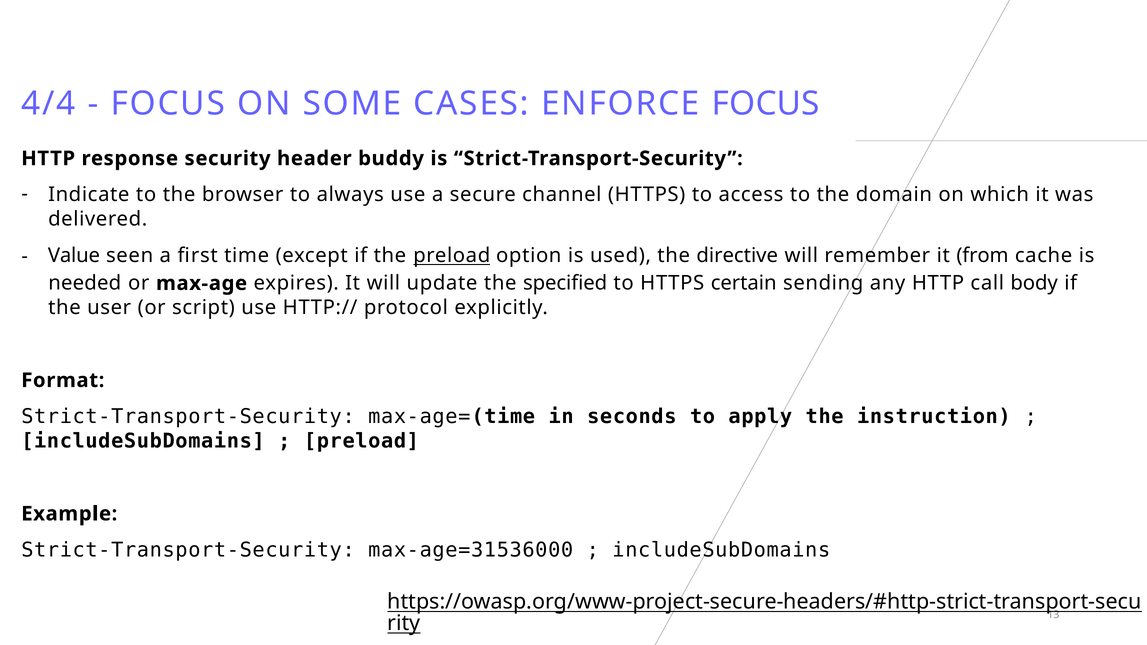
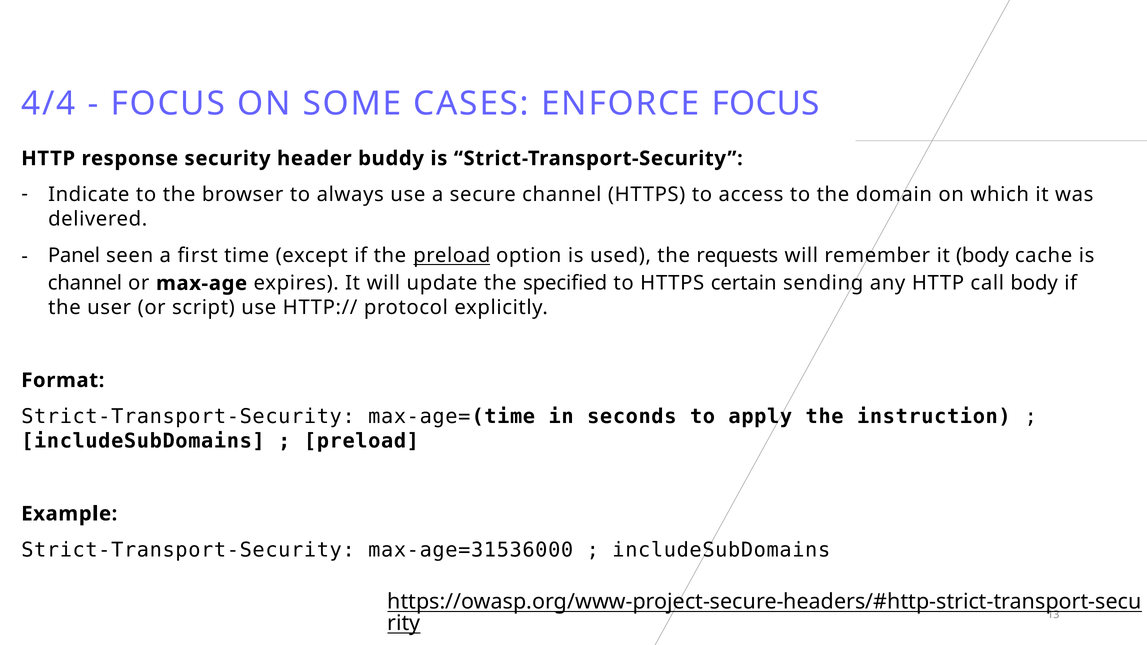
Value: Value -> Panel (74, 256)
directive: directive -> requests (737, 256)
it from: from -> body (983, 256)
needed: needed -> channel (85, 283)
